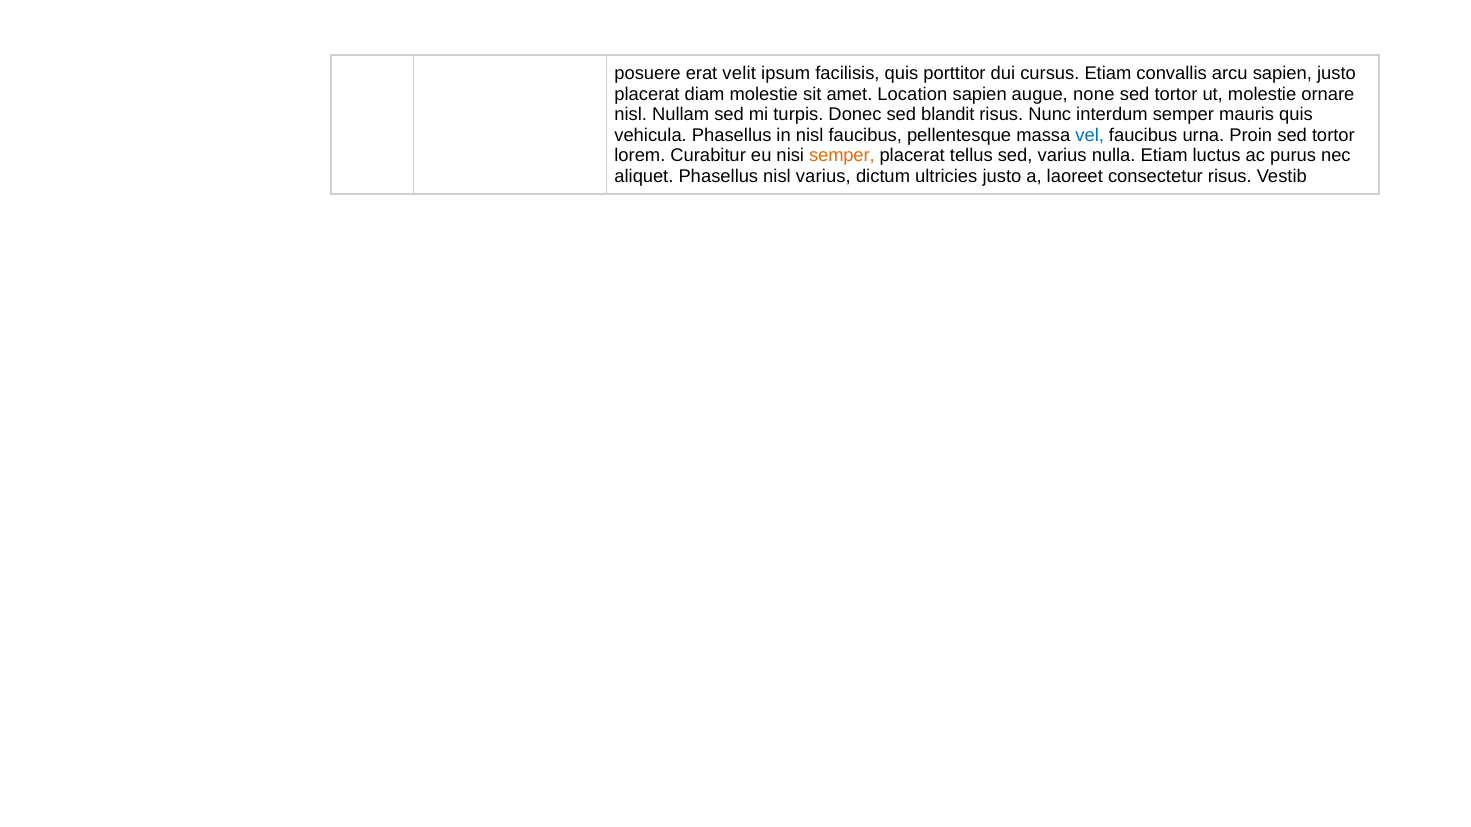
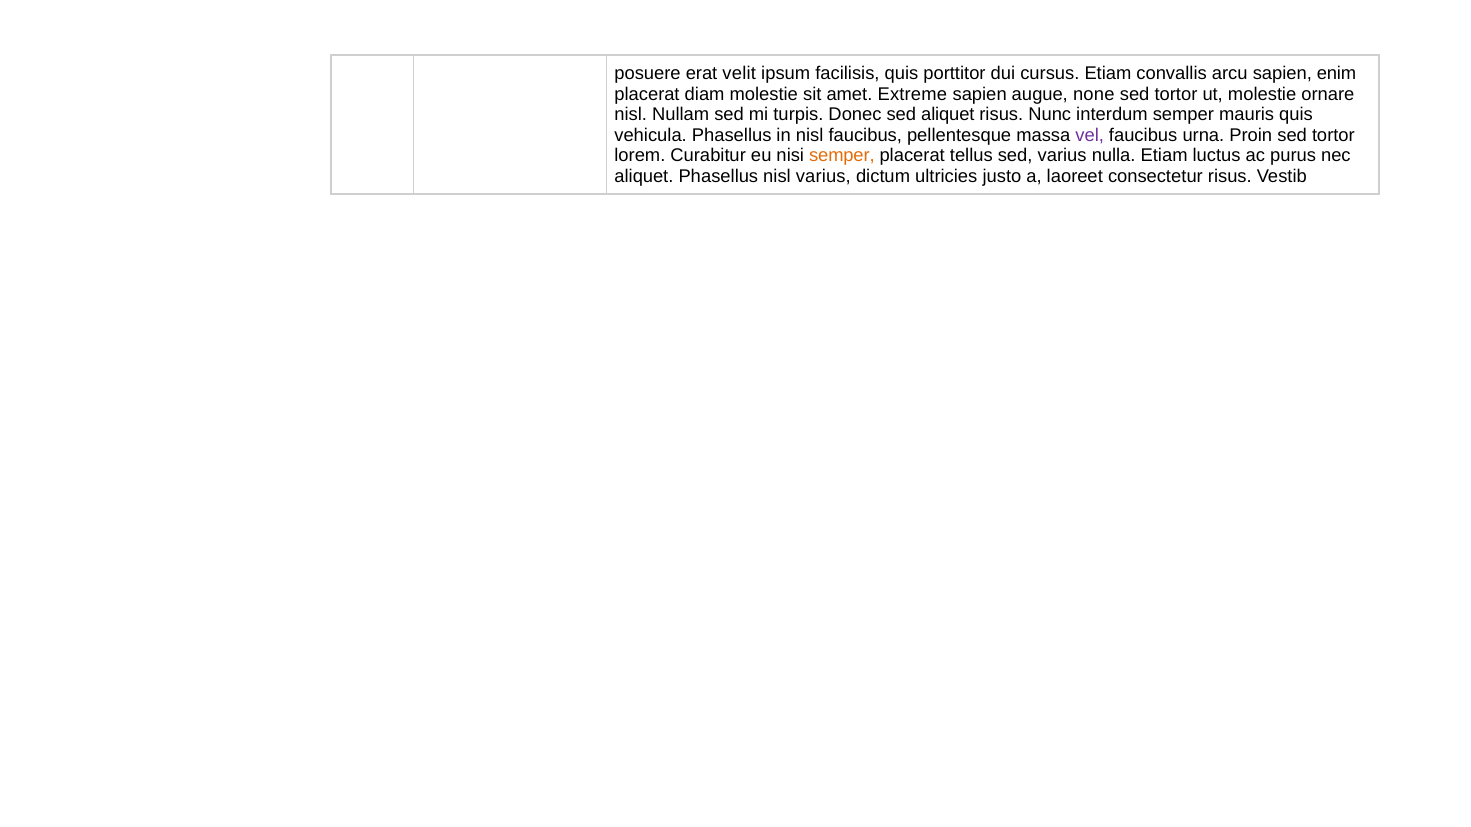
sapien justo: justo -> enim (1337, 73)
Location: Location -> Extreme (912, 94)
sed blandit: blandit -> aliquet (948, 115)
vel colour: blue -> purple (1090, 135)
